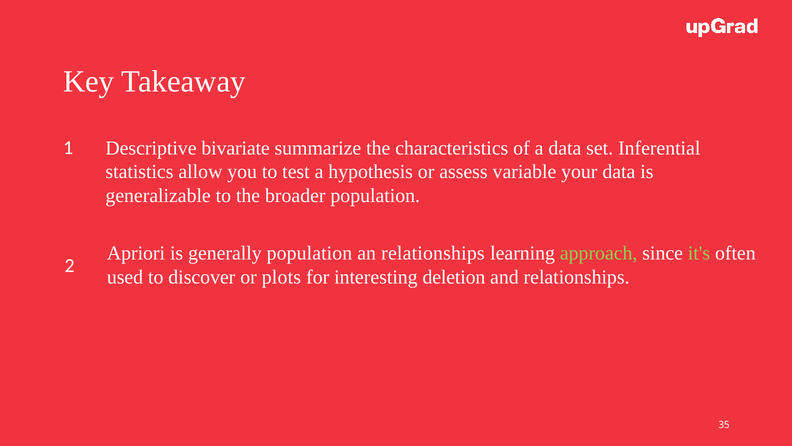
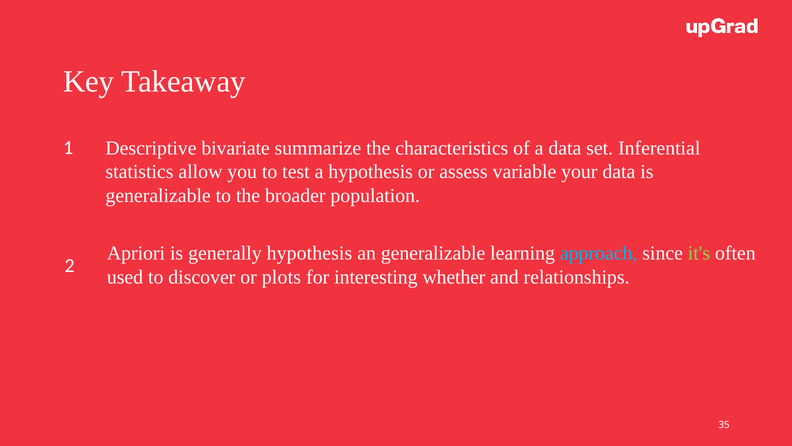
generally population: population -> hypothesis (309, 253)
an relationships: relationships -> generalizable (433, 253)
approach colour: light green -> light blue (599, 253)
deletion: deletion -> whether (454, 277)
